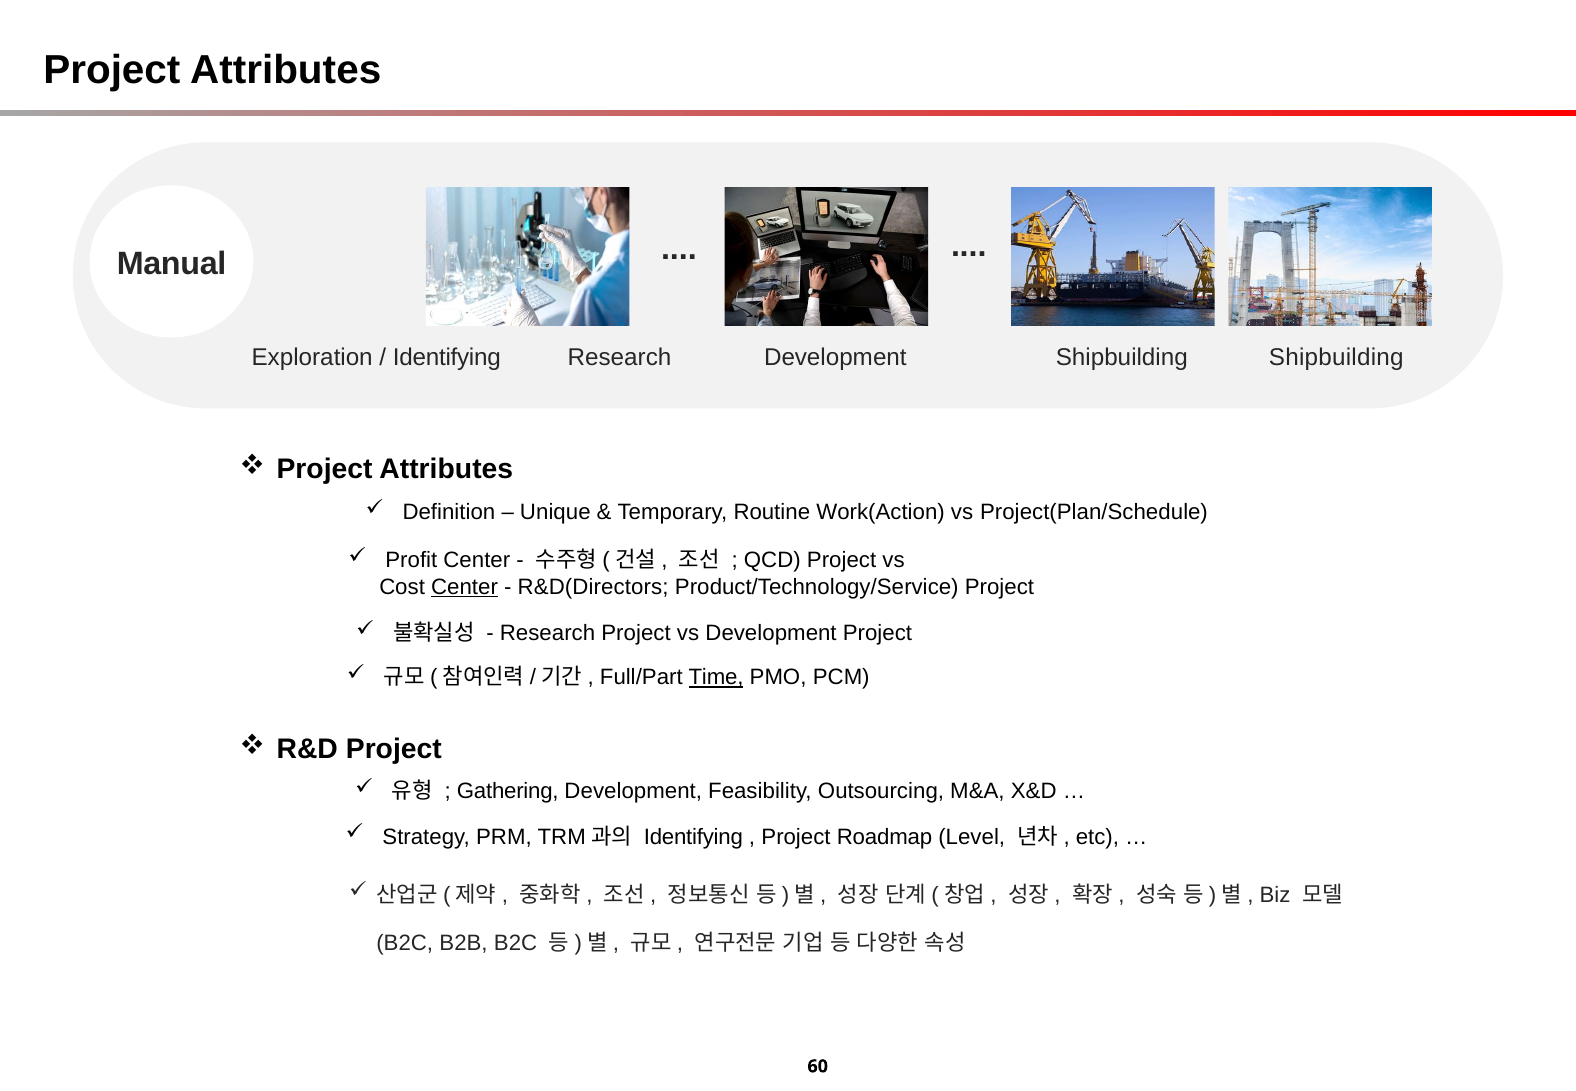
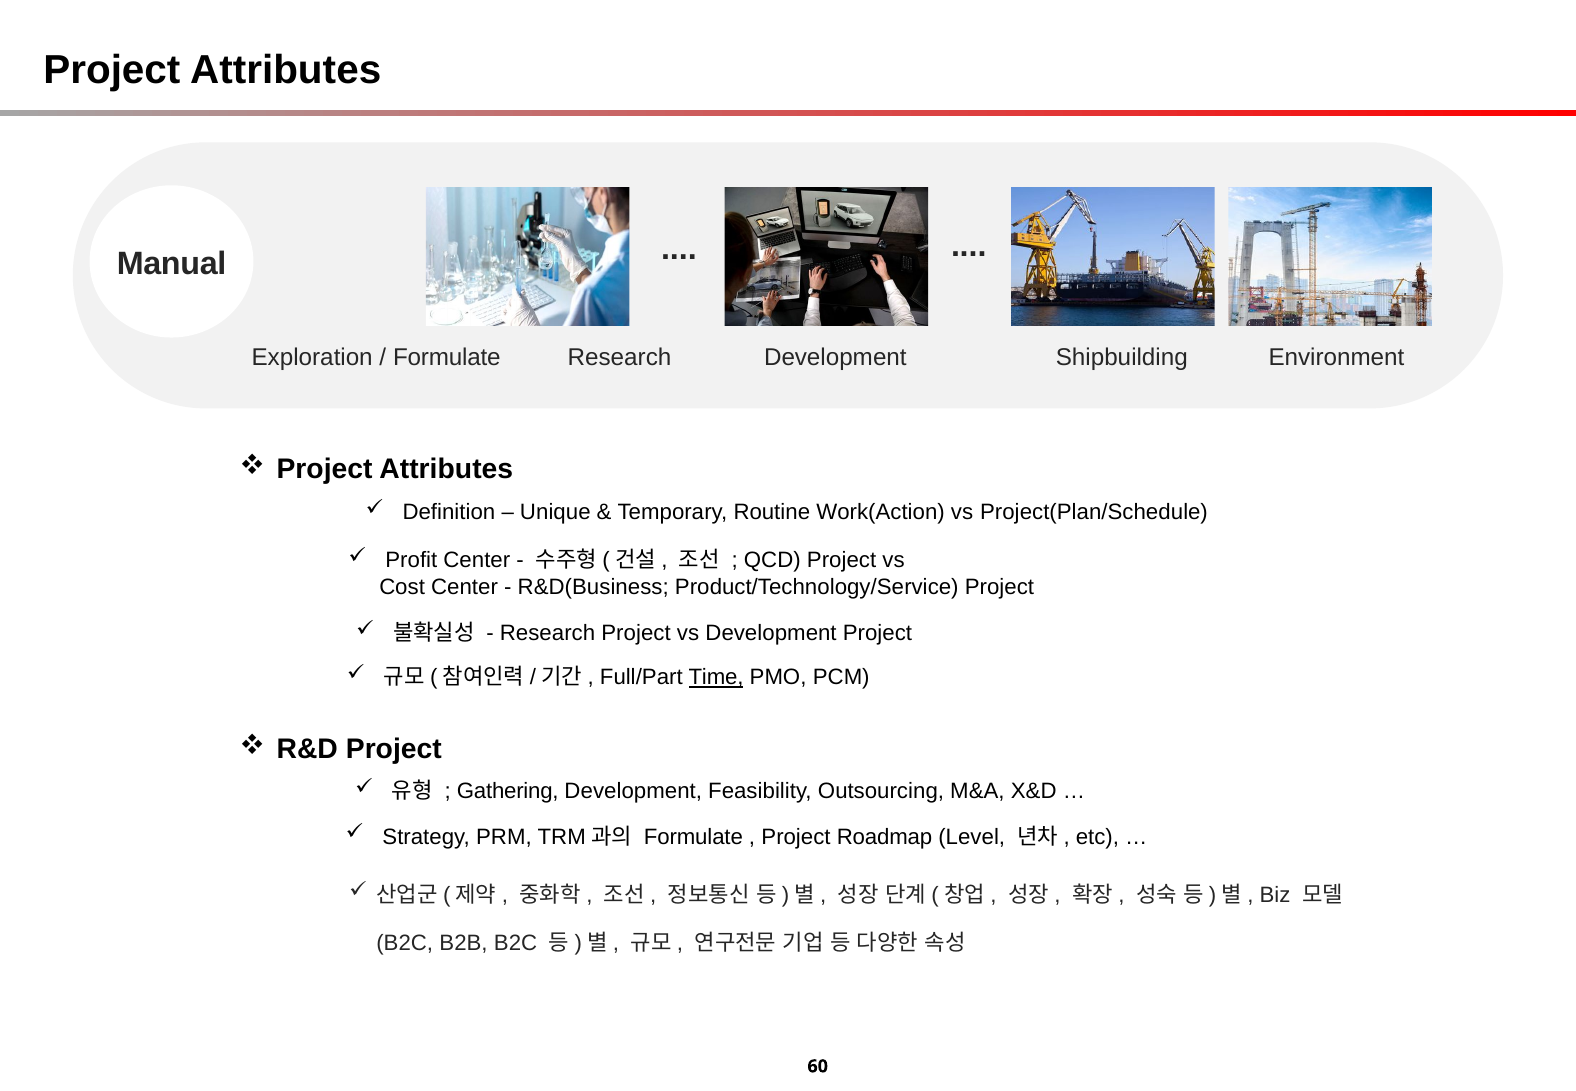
Identifying: Identifying -> Formulate (447, 357)
Shipbuilding Shipbuilding: Shipbuilding -> Environment (1336, 357)
Center underline: present -> none (465, 587)
R&D(Directors: R&D(Directors -> R&D(Business (593, 587)
Identifying: Identifying -> Formulate (693, 837)
